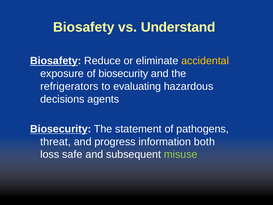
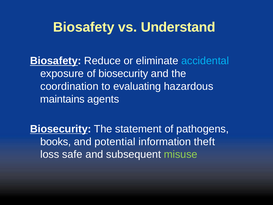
accidental colour: yellow -> light blue (205, 61)
refrigerators: refrigerators -> coordination (69, 86)
decisions: decisions -> maintains (62, 99)
threat: threat -> books (56, 142)
progress: progress -> potential (115, 142)
both: both -> theft (204, 142)
